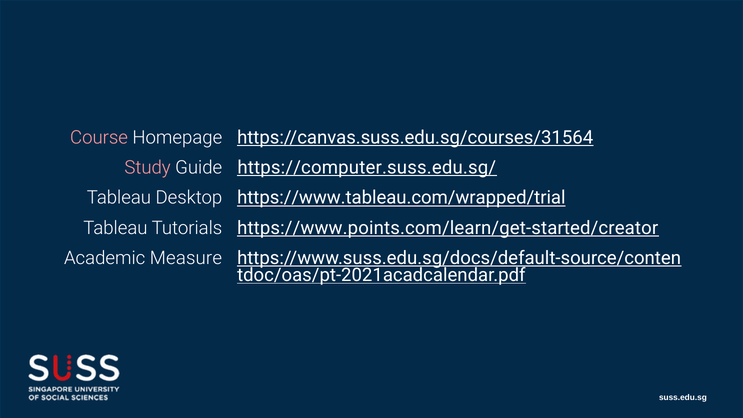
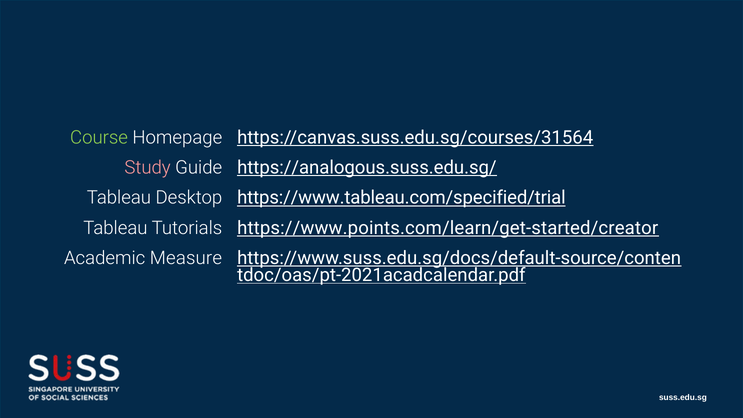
Course colour: pink -> light green (99, 137)
https://computer.suss.edu.sg/: https://computer.suss.edu.sg/ -> https://analogous.suss.edu.sg/ (367, 168)
https://www.tableau.com/wrapped/trial: https://www.tableau.com/wrapped/trial -> https://www.tableau.com/specified/trial (401, 198)
